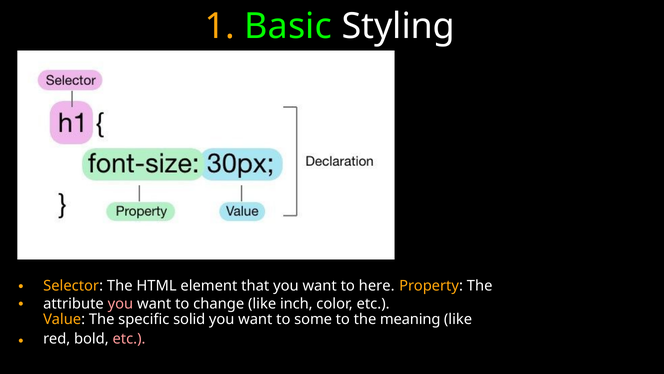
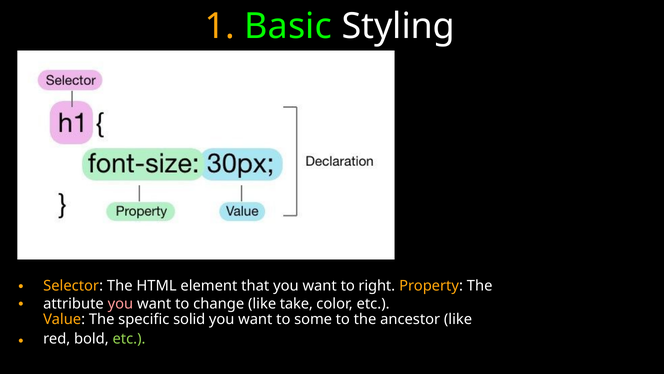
here: here -> right (377, 285)
inch: inch -> take (296, 304)
meaning: meaning -> ancestor (410, 319)
etc colour: pink -> light green (129, 339)
